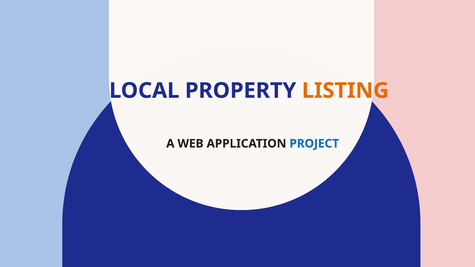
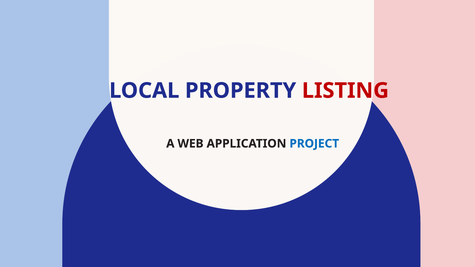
LISTING colour: orange -> red (345, 91)
